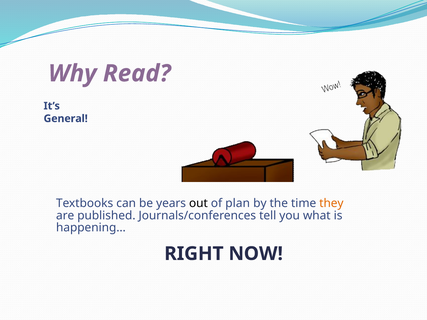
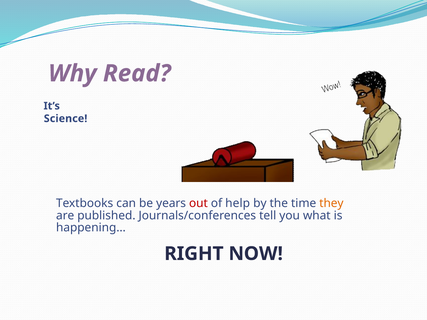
General: General -> Science (66, 119)
out colour: black -> red (198, 203)
plan: plan -> help (238, 203)
